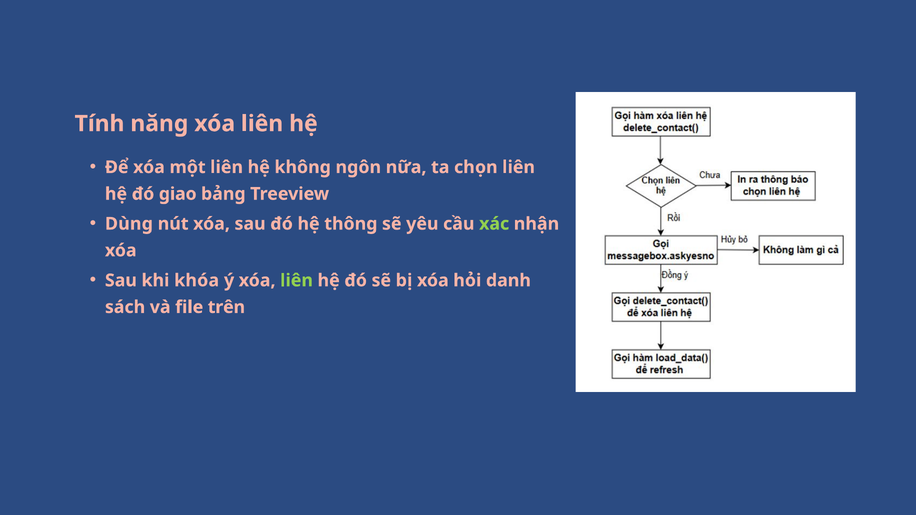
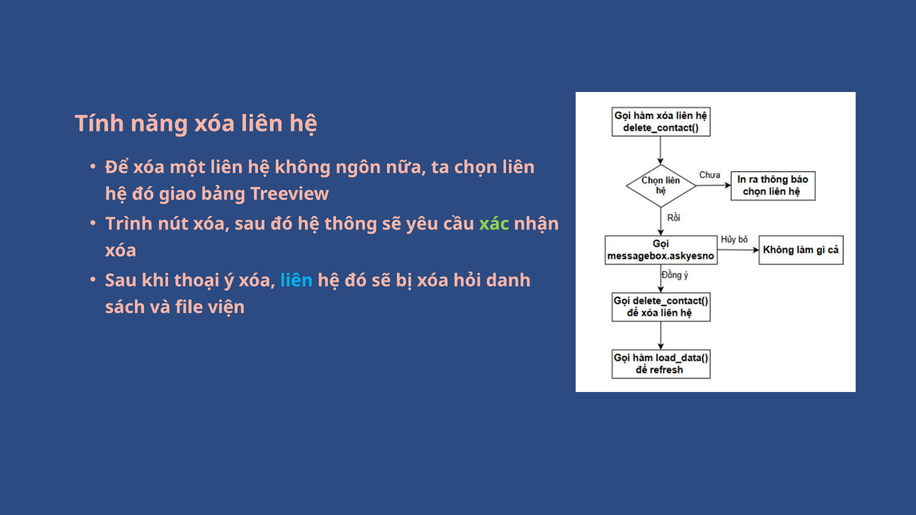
Dùng: Dùng -> Trình (129, 224)
khóa: khóa -> thoại (197, 281)
liên colour: light green -> light blue (297, 281)
trên: trên -> viện (226, 307)
